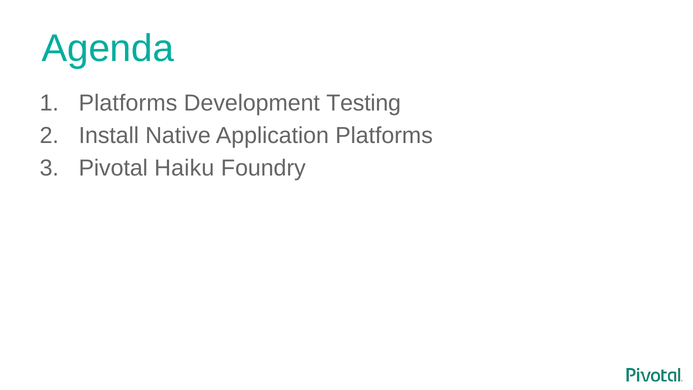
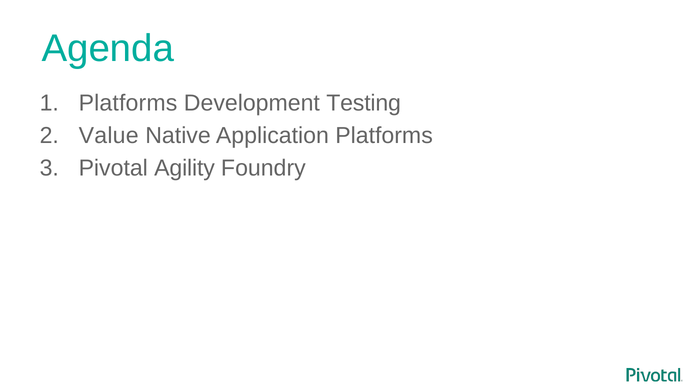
Install: Install -> Value (109, 136)
Haiku: Haiku -> Agility (185, 168)
